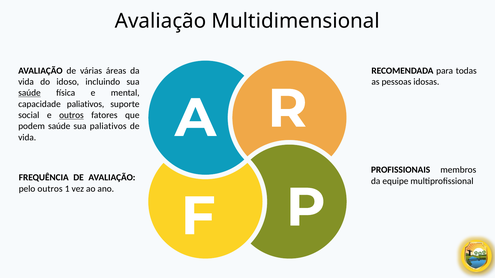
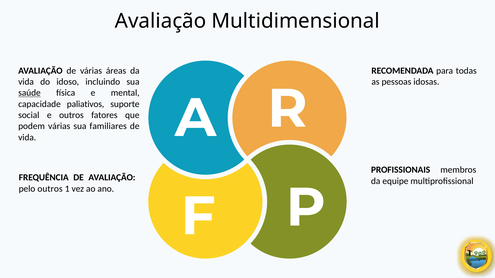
outros underline: present -> none (71, 115)
podem saúde: saúde -> várias (59, 126)
sua paliativos: paliativos -> familiares (108, 126)
